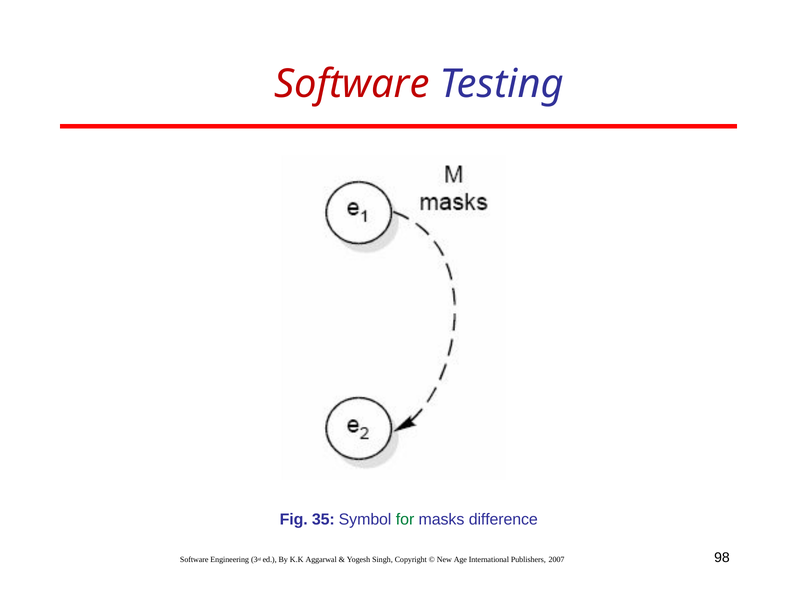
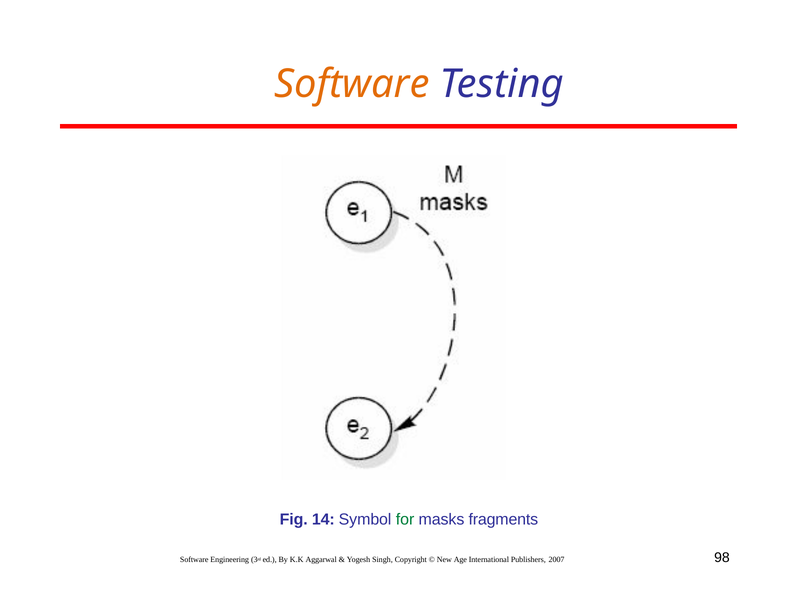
Software colour: red -> orange (352, 84)
35: 35 -> 14 (323, 520)
difference: difference -> fragments (503, 520)
